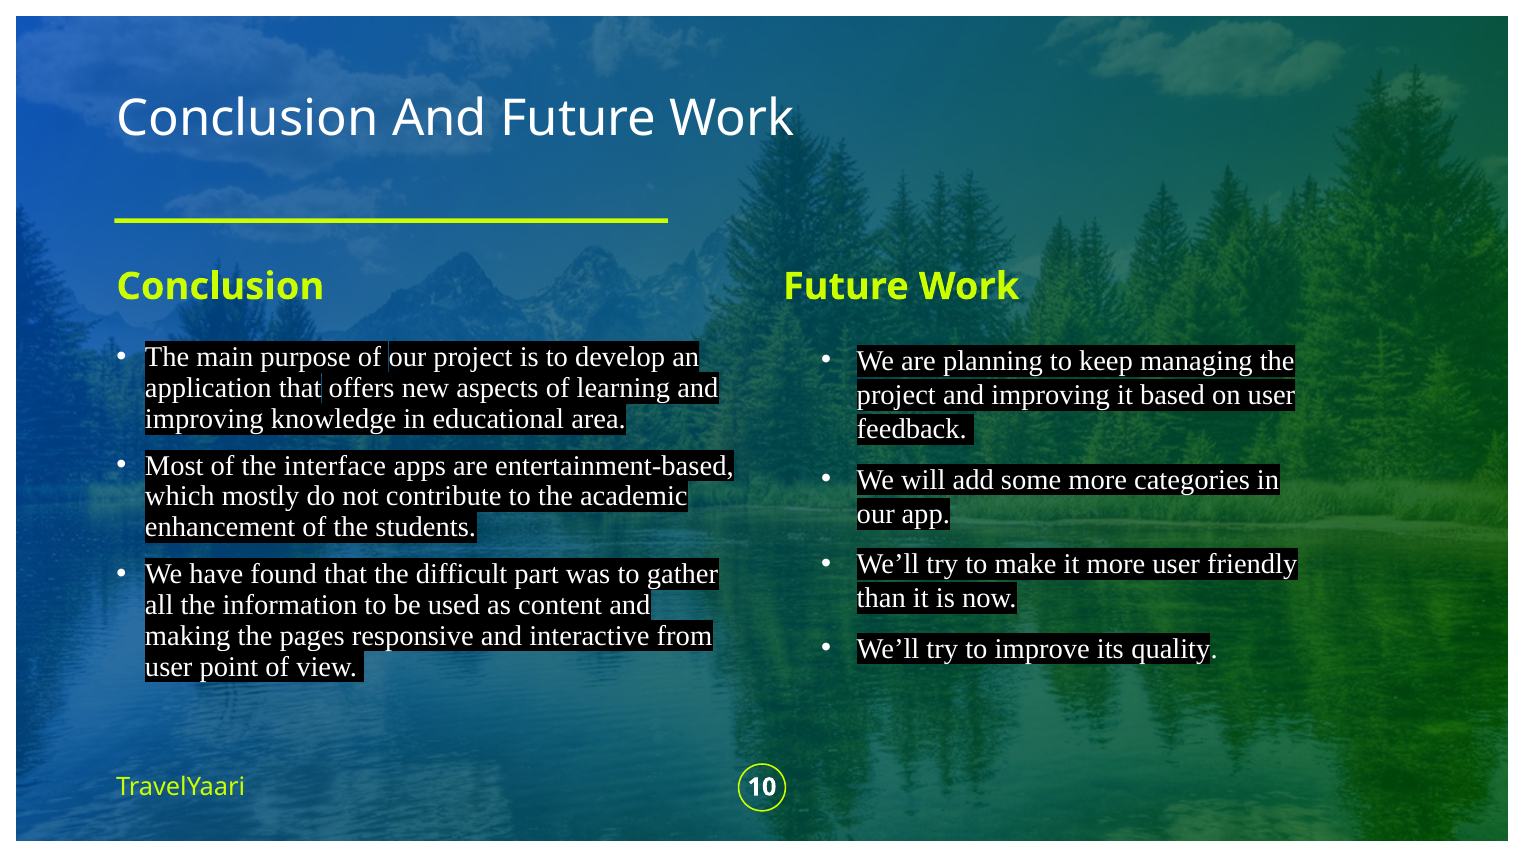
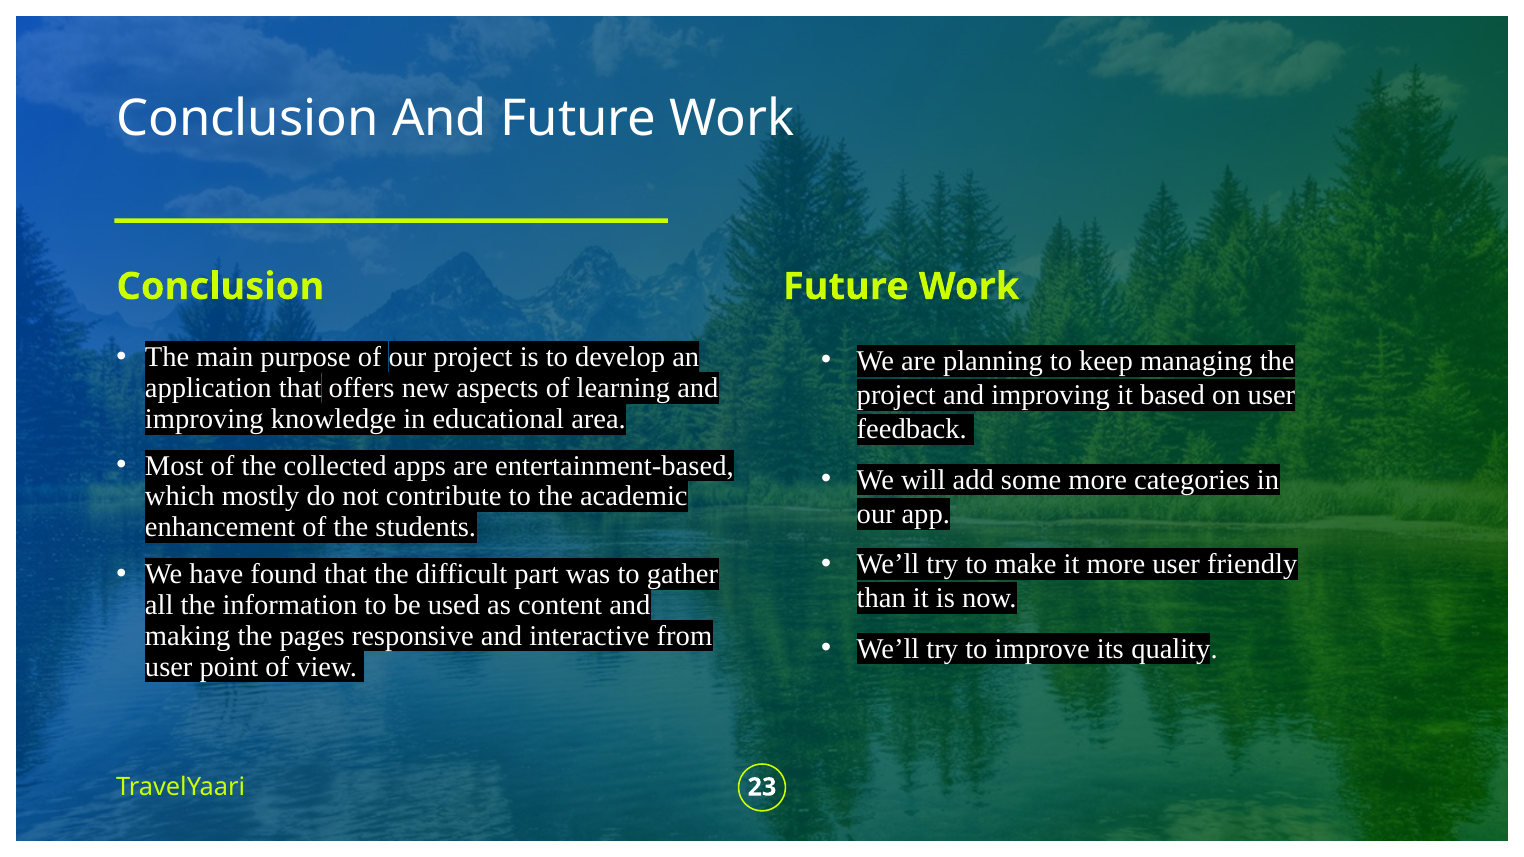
interface: interface -> collected (335, 466)
10: 10 -> 23 (762, 787)
